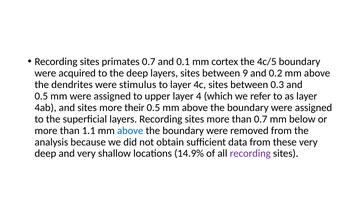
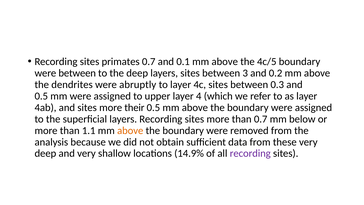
0.1 mm cortex: cortex -> above (225, 62)
were acquired: acquired -> between (77, 73)
9: 9 -> 3 (245, 73)
stimulus: stimulus -> abruptly (138, 84)
above colour: blue -> orange (130, 130)
